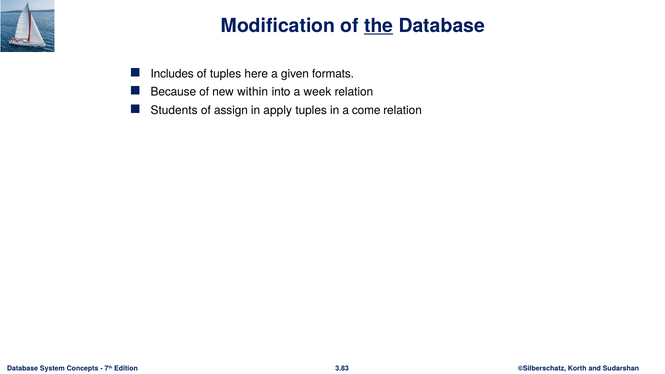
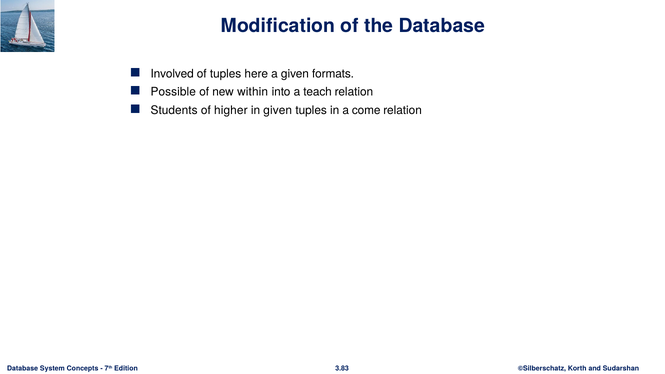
the underline: present -> none (379, 26)
Includes: Includes -> Involved (172, 74)
Because: Because -> Possible (173, 92)
week: week -> teach (318, 92)
assign: assign -> higher (231, 110)
in apply: apply -> given (278, 110)
